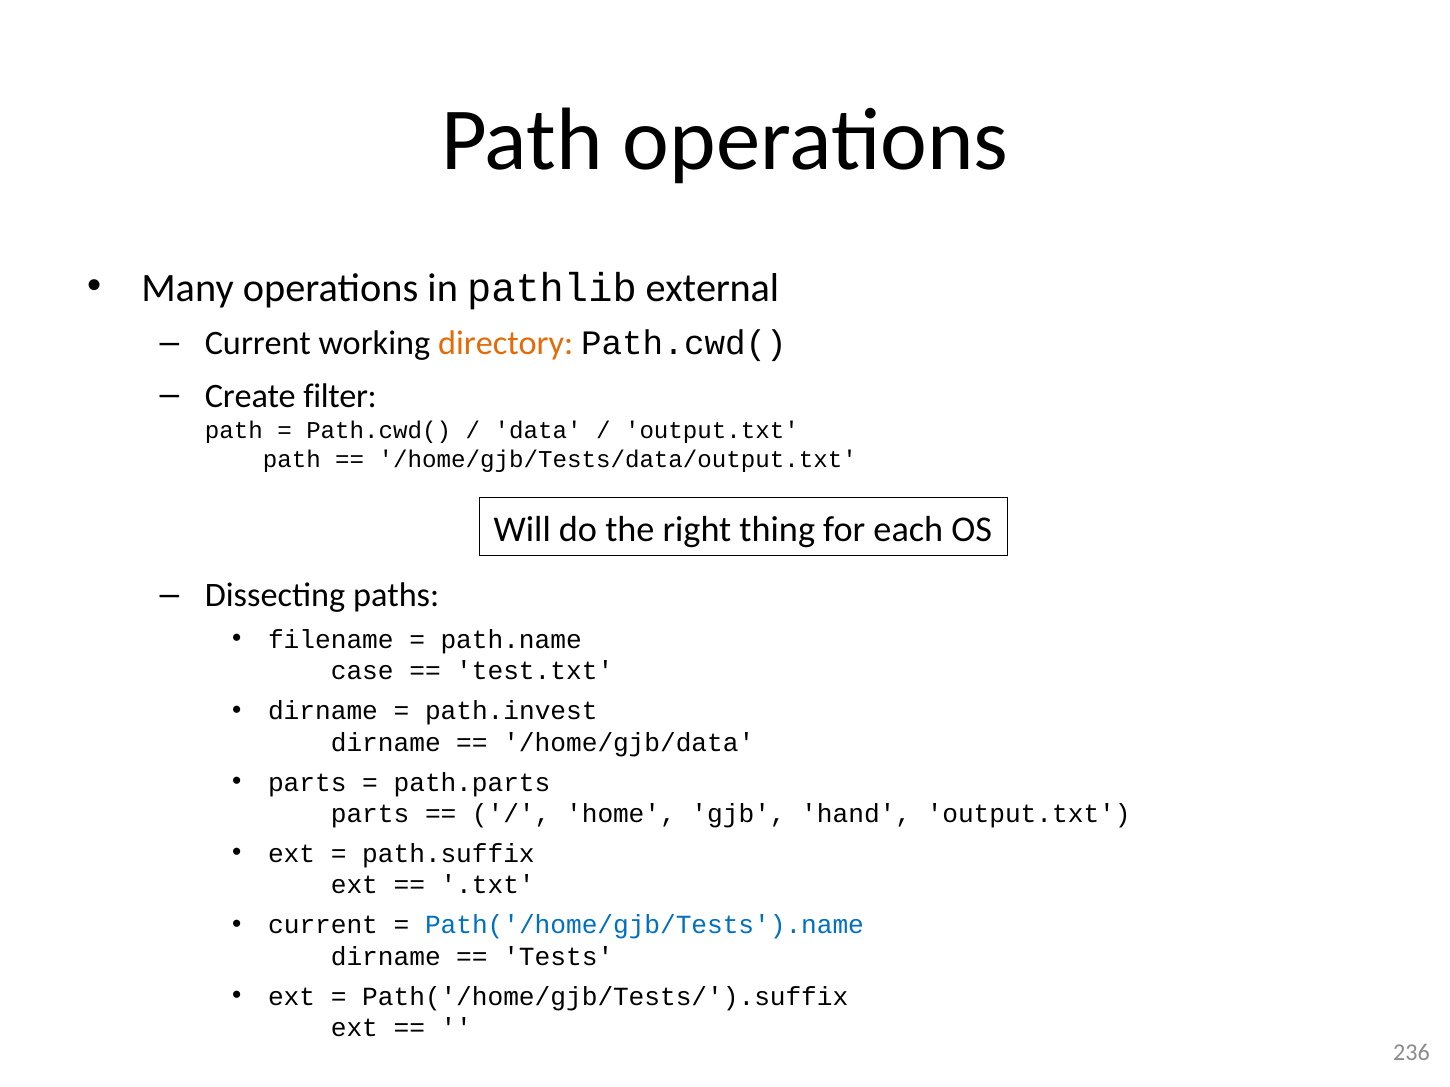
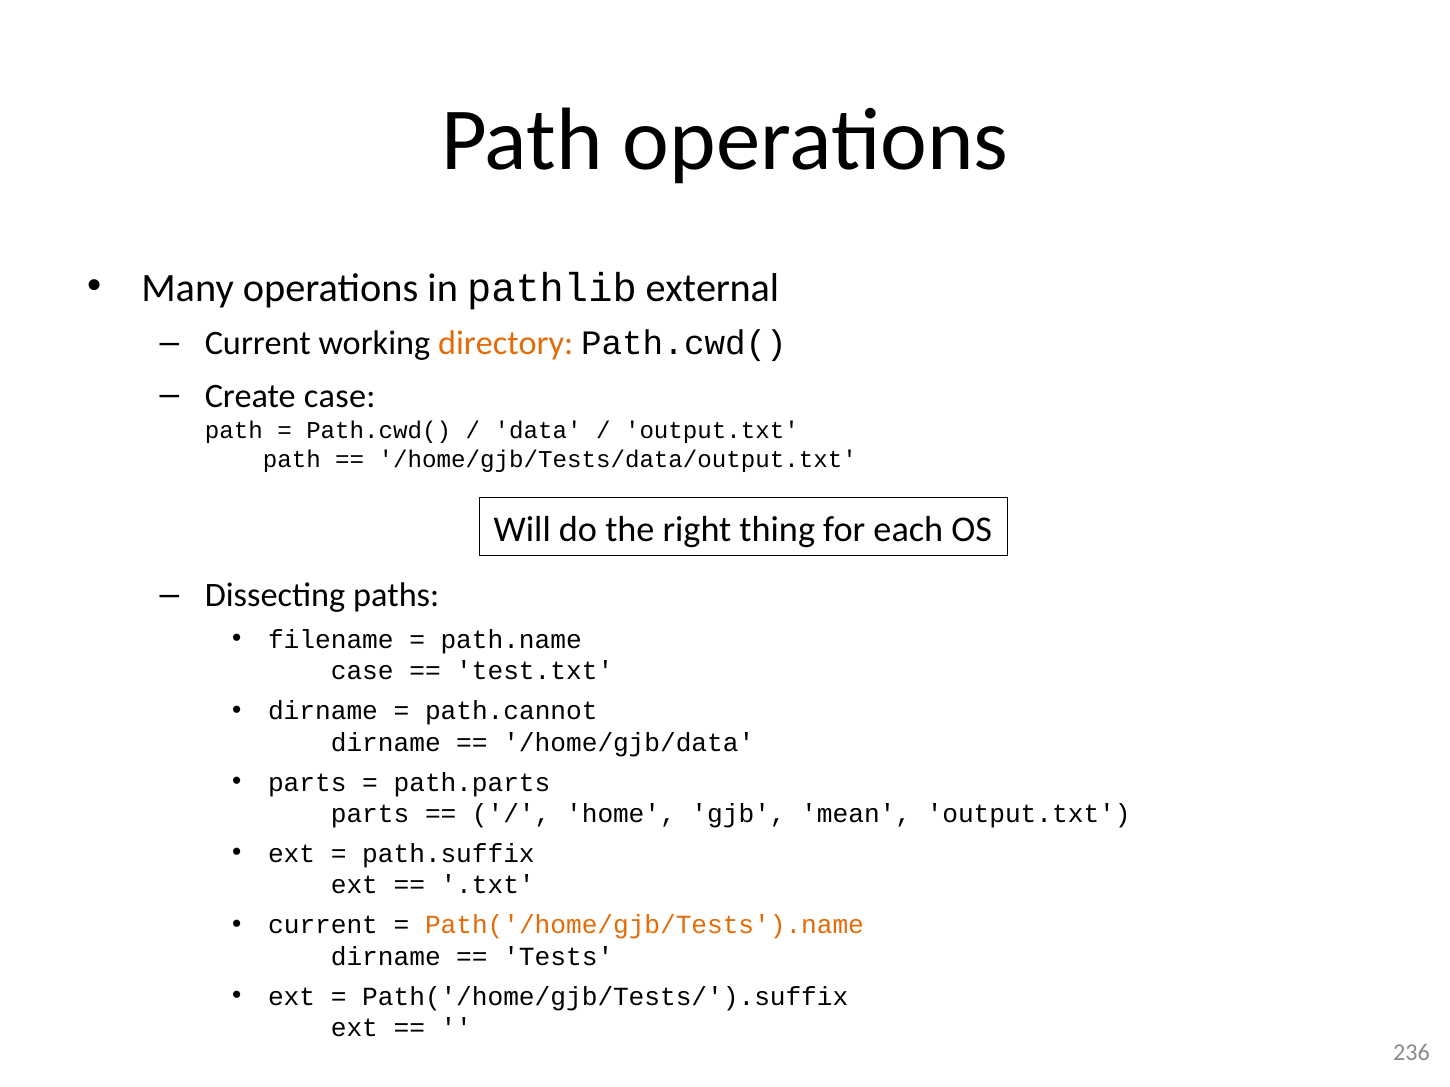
Create filter: filter -> case (340, 396)
path.invest: path.invest -> path.cannot (511, 711)
hand: hand -> mean (856, 814)
Path('/home/gjb/Tests').name colour: blue -> orange (644, 925)
